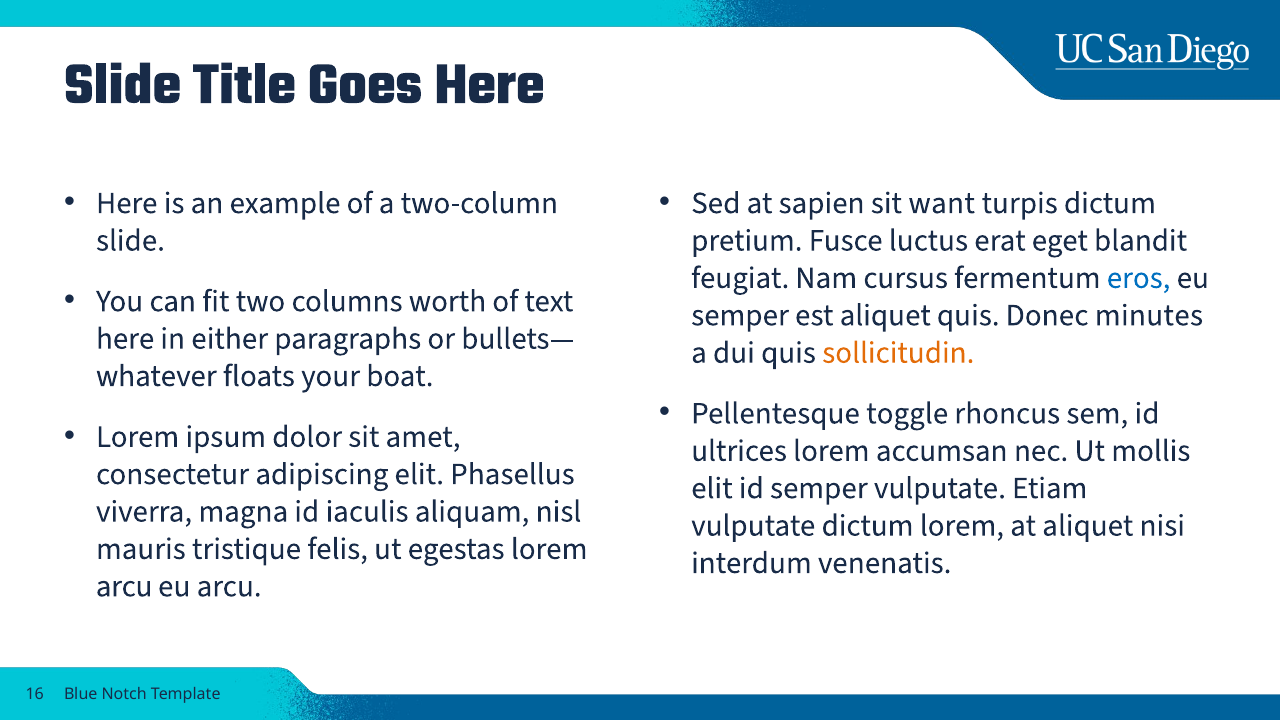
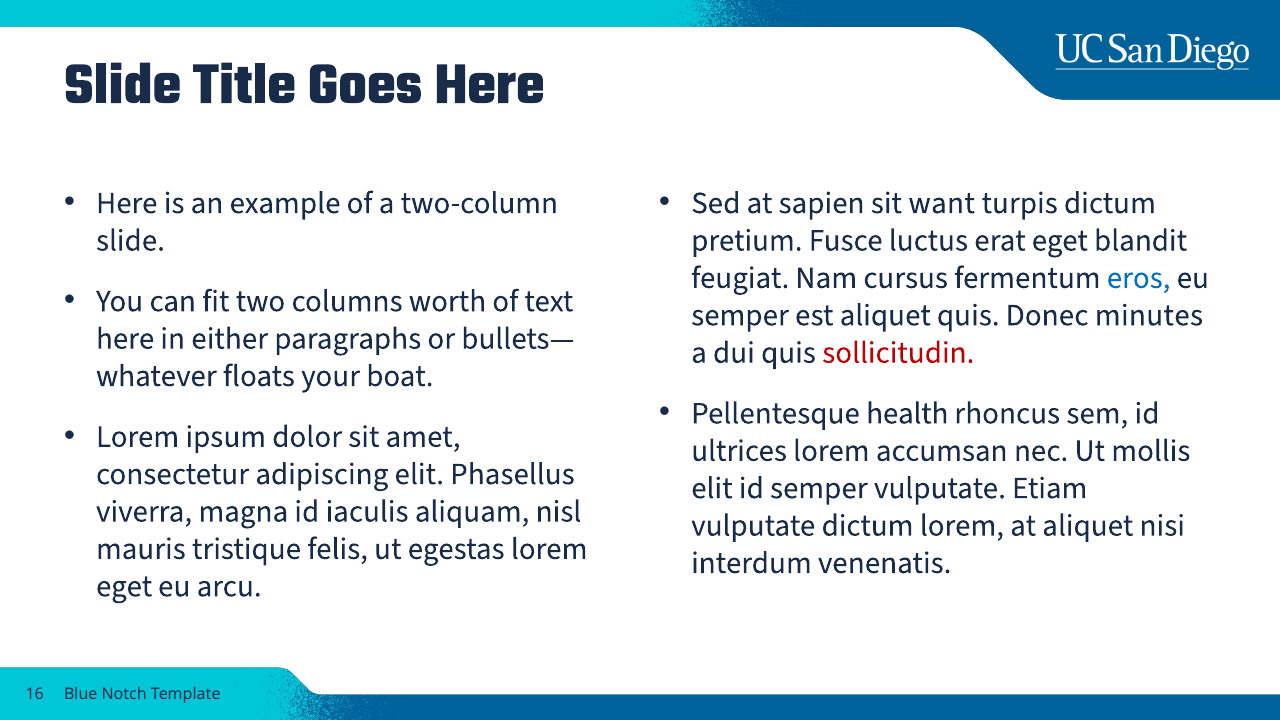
sollicitudin colour: orange -> red (898, 352)
toggle: toggle -> health (907, 413)
arcu: arcu -> eget (124, 586)
